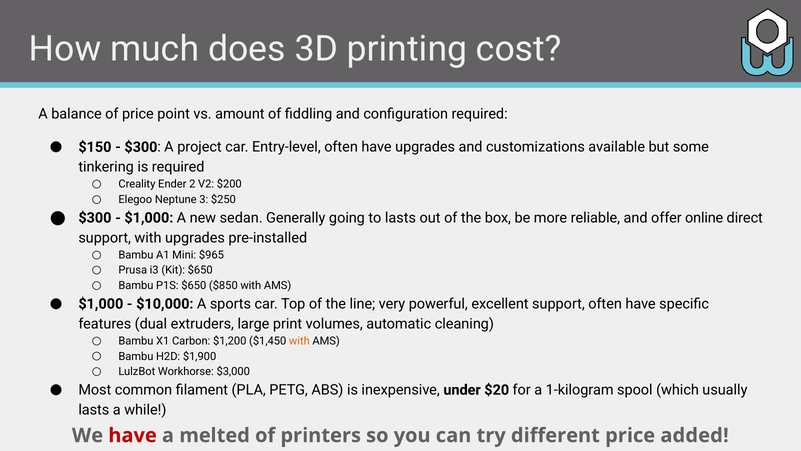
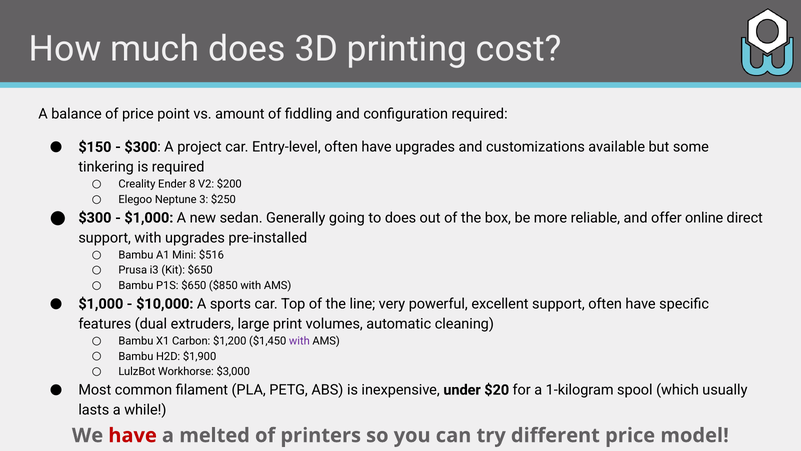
2: 2 -> 8 (192, 184)
to lasts: lasts -> does (401, 218)
$965: $965 -> $516 (211, 255)
with colour: orange -> purple (299, 341)
added: added -> model (695, 435)
